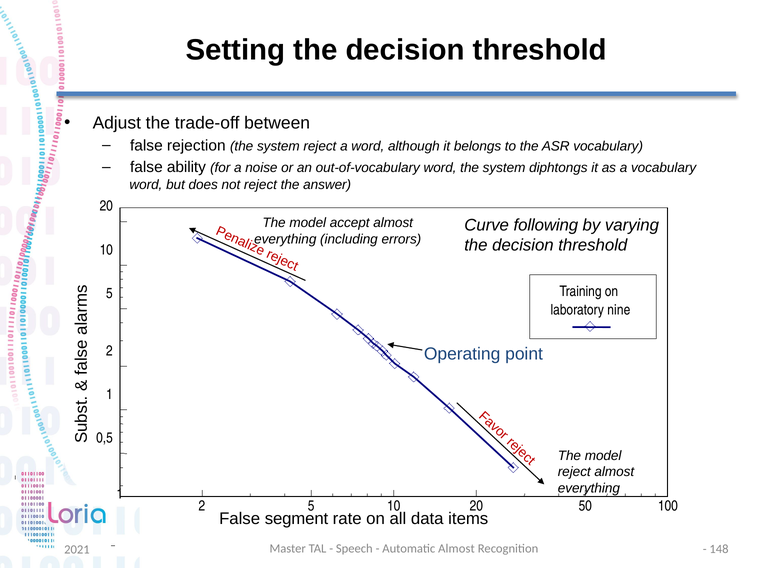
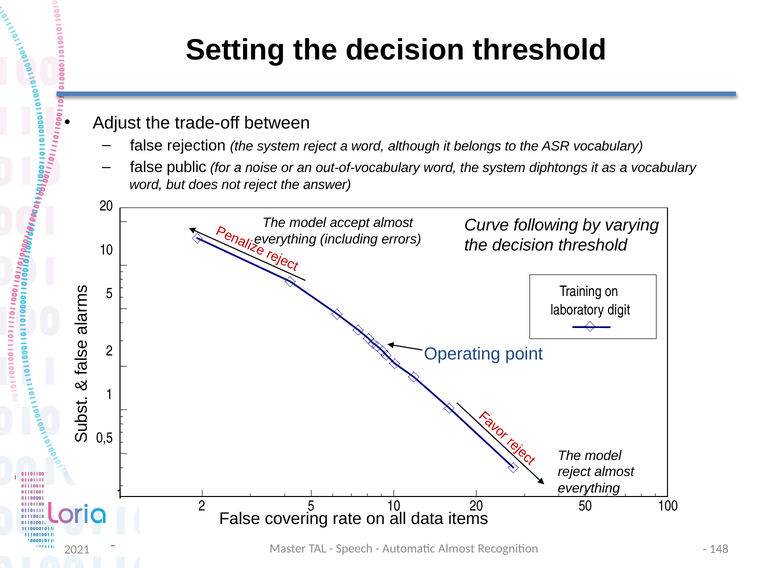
ability: ability -> public (186, 167)
nine: nine -> digit (619, 310)
segment: segment -> covering (296, 519)
